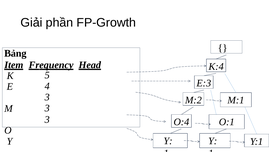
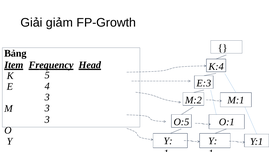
phần: phần -> giảm (59, 22)
O:4: O:4 -> O:5 (181, 121)
